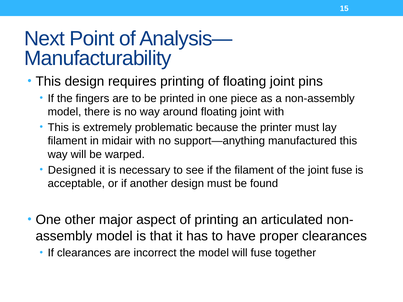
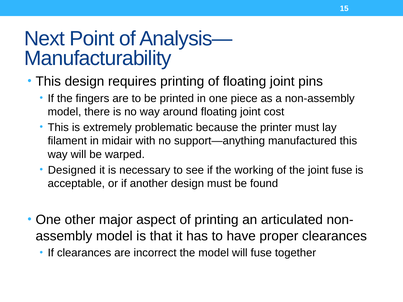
joint with: with -> cost (274, 112)
the filament: filament -> working (254, 170)
